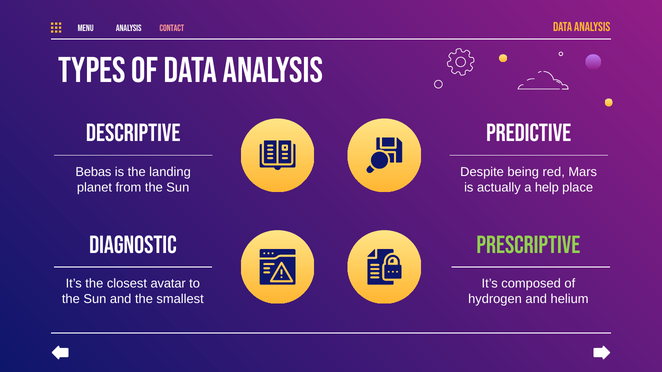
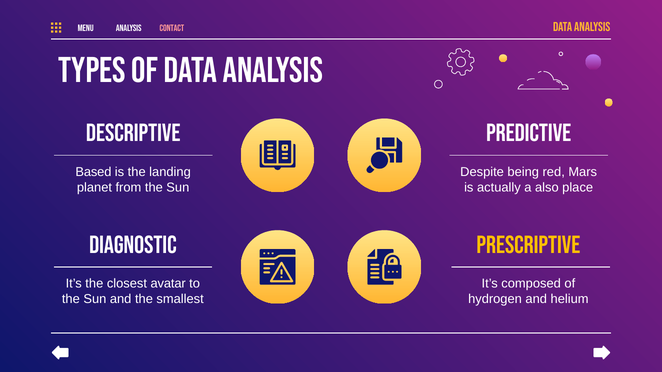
Bebas: Bebas -> Based (93, 172)
help: help -> also (547, 188)
PRESCRIPTIVE colour: light green -> yellow (528, 245)
